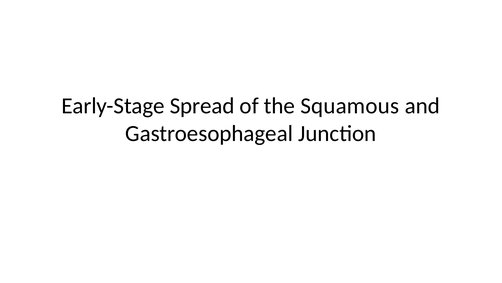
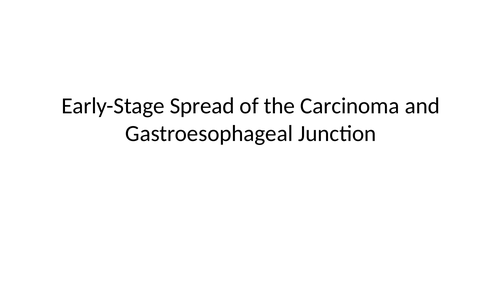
Squamous: Squamous -> Carcinoma (350, 106)
